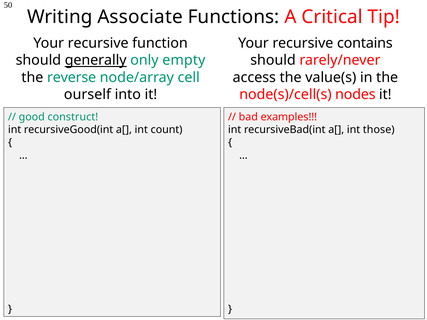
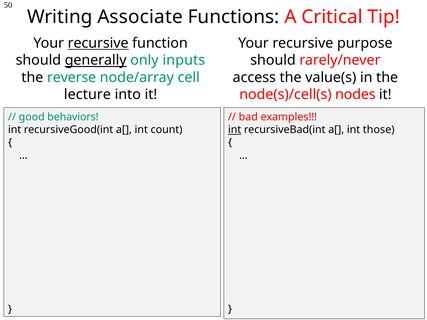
recursive underline: none -> present (98, 43)
contains: contains -> purpose (365, 43)
empty: empty -> inputs (184, 60)
ourself: ourself -> lecture (87, 95)
construct: construct -> behaviors (73, 117)
int underline: none -> present (235, 130)
